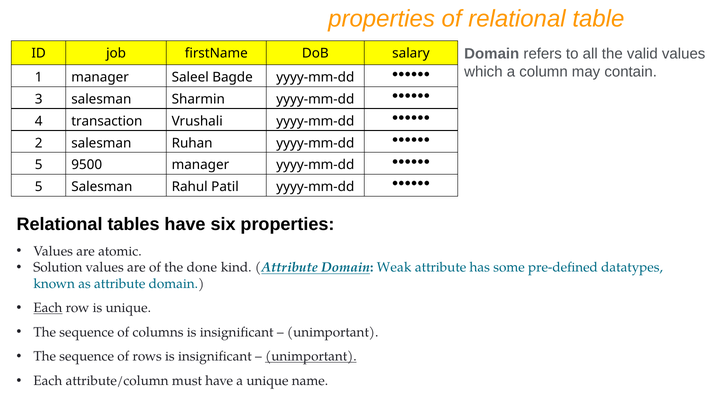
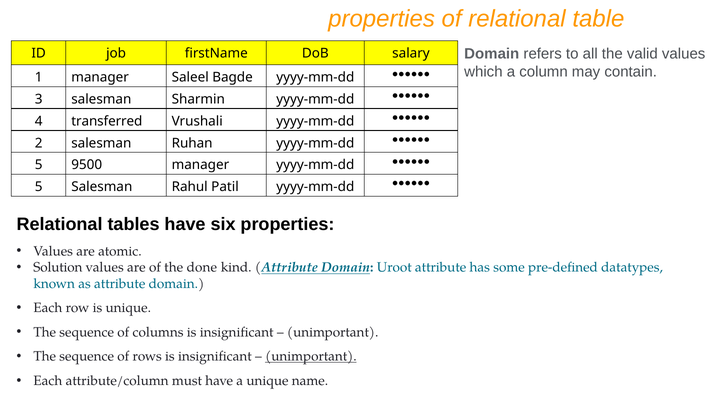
transaction: transaction -> transferred (107, 121)
Weak: Weak -> Uroot (394, 267)
Each underline: present -> none (48, 308)
